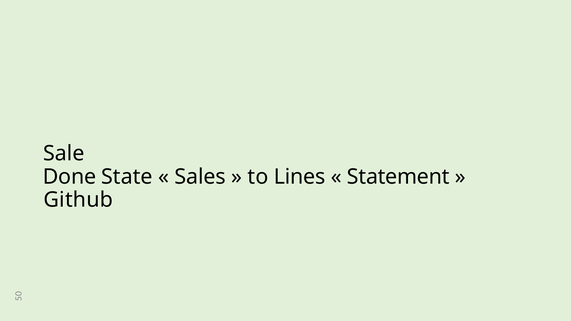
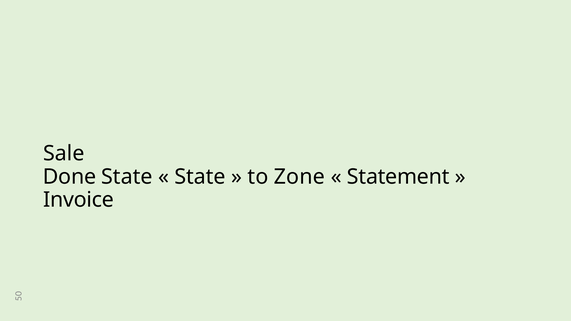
Sales: Sales -> State (200, 177)
Lines: Lines -> Zone (299, 177)
Github: Github -> Invoice (78, 200)
